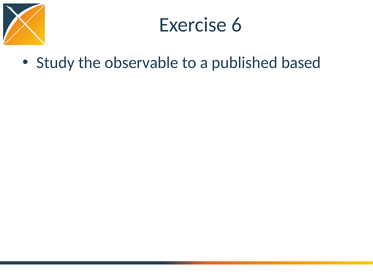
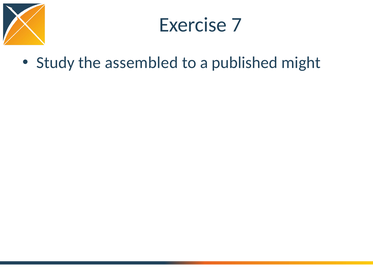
6: 6 -> 7 (237, 25)
observable: observable -> assembled (141, 63)
based: based -> might (301, 63)
